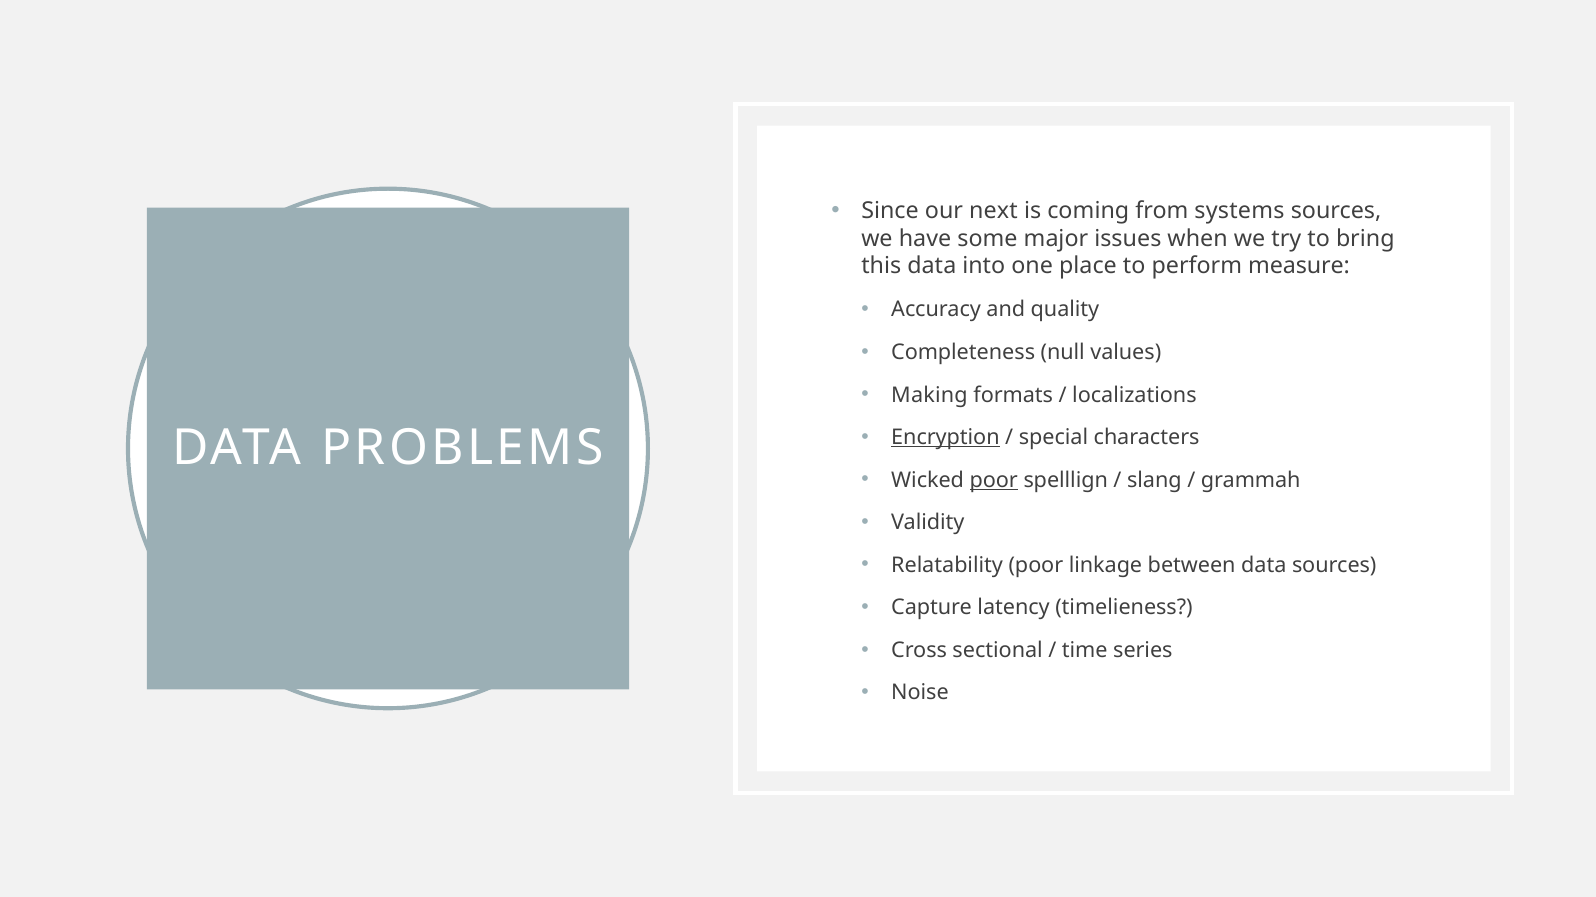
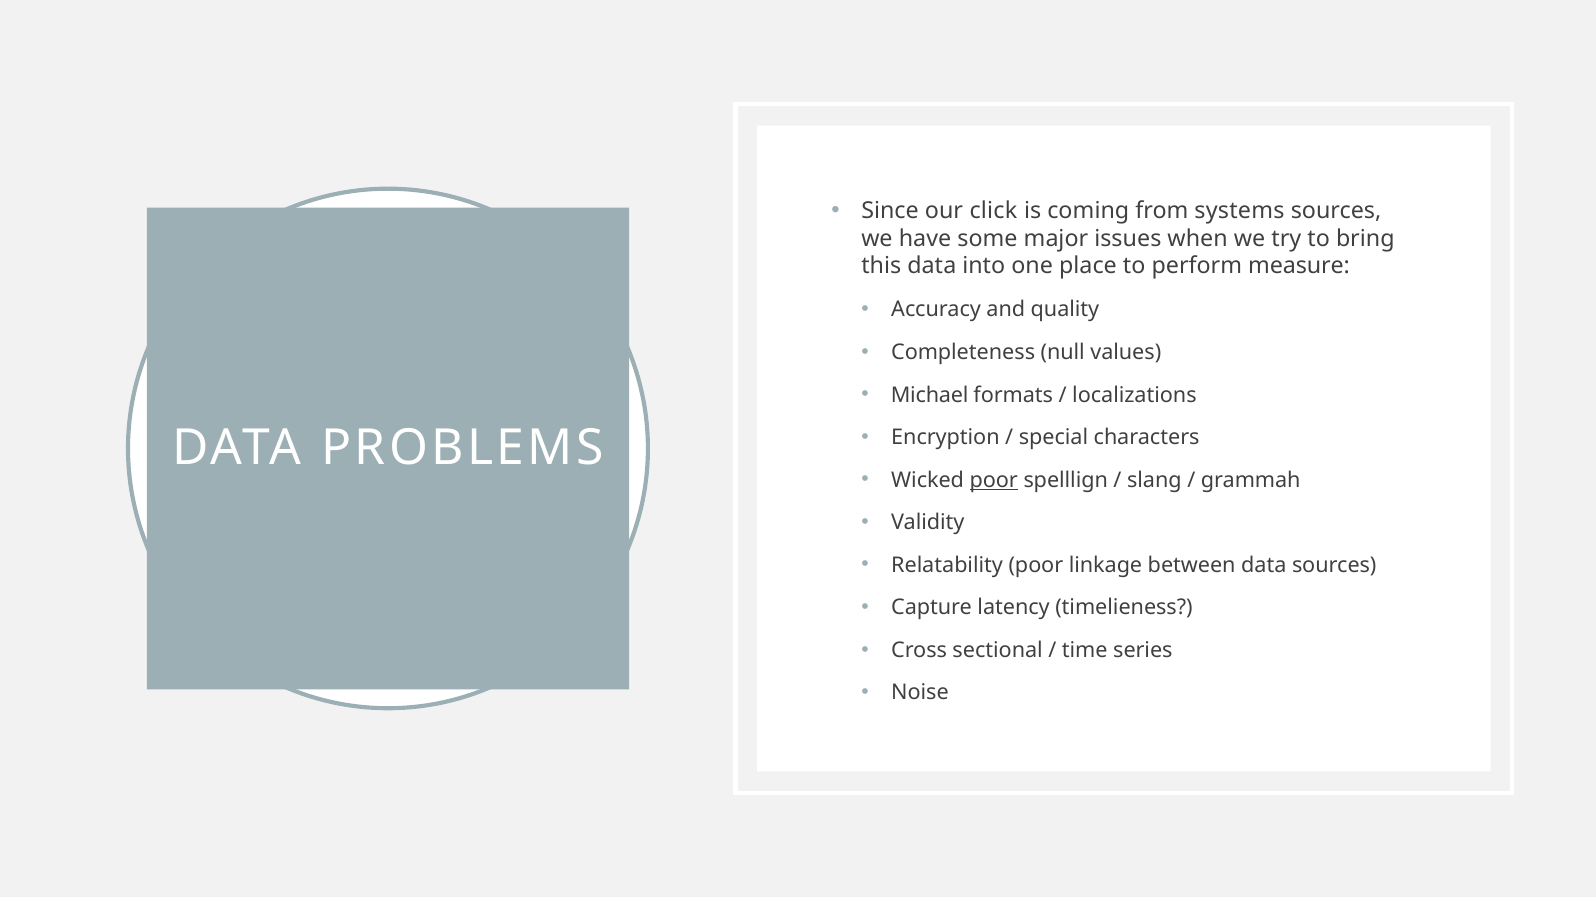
next: next -> click (993, 211)
Making: Making -> Michael (930, 395)
Encryption underline: present -> none (945, 438)
